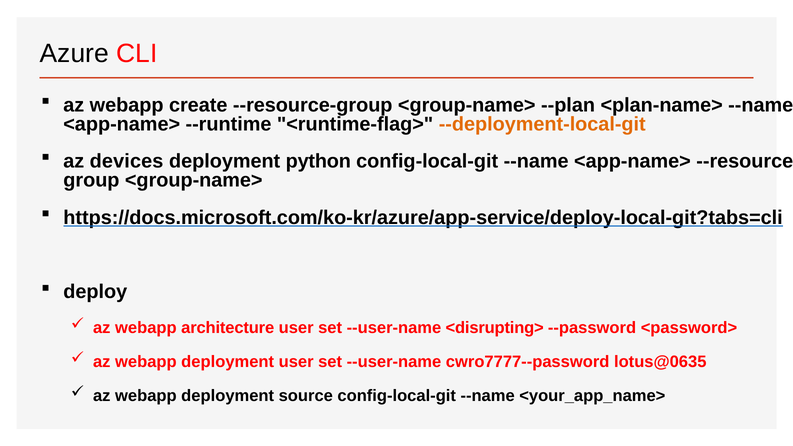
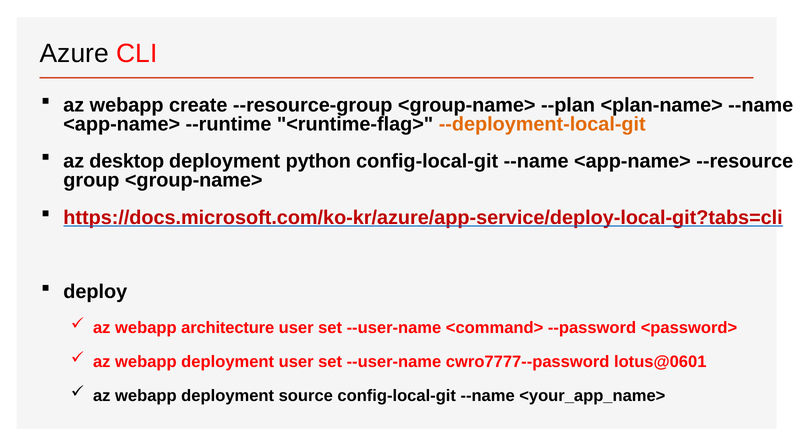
devices: devices -> desktop (127, 161)
https://docs.microsoft.com/ko-kr/azure/app-service/deploy-local-git?tabs=cli colour: black -> red (423, 218)
<disrupting>: <disrupting> -> <command> (495, 328)
lotus@0635: lotus@0635 -> lotus@0601 (660, 362)
